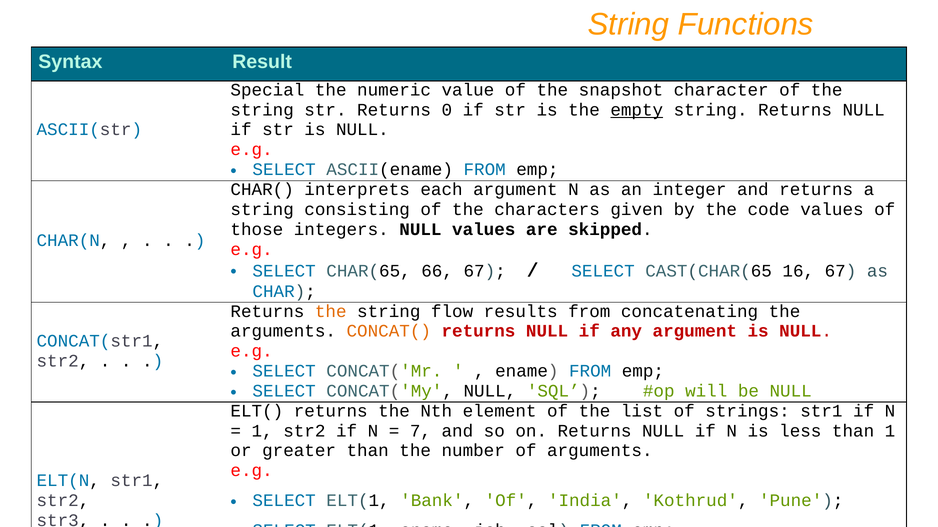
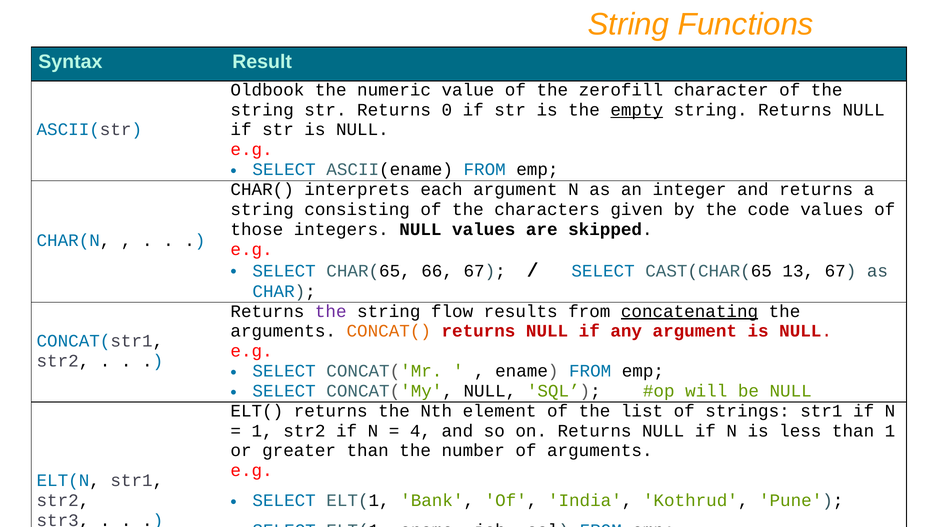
Special: Special -> Oldbook (267, 90)
snapshot: snapshot -> zerofill (621, 90)
16: 16 -> 13 (798, 271)
the colour: orange -> purple (331, 312)
concatenating underline: none -> present (690, 312)
7: 7 -> 4 (420, 431)
